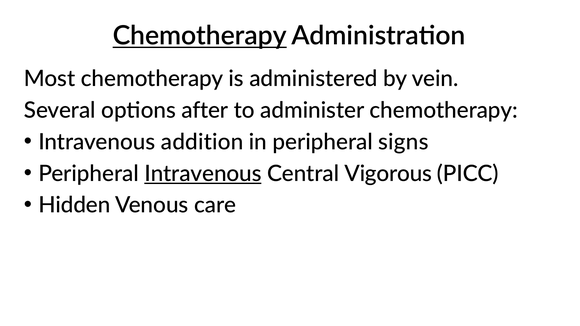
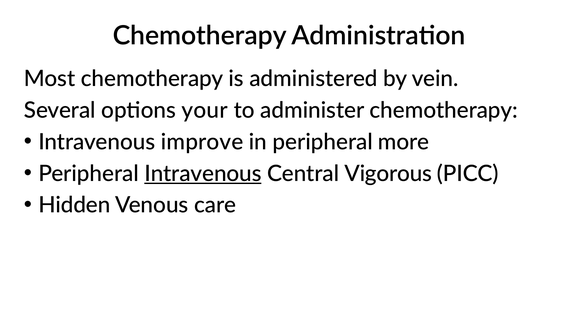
Chemotherapy underline: present -> none (200, 36)
after: after -> your (205, 111)
addition: addition -> improve (202, 142)
signs: signs -> more (404, 142)
